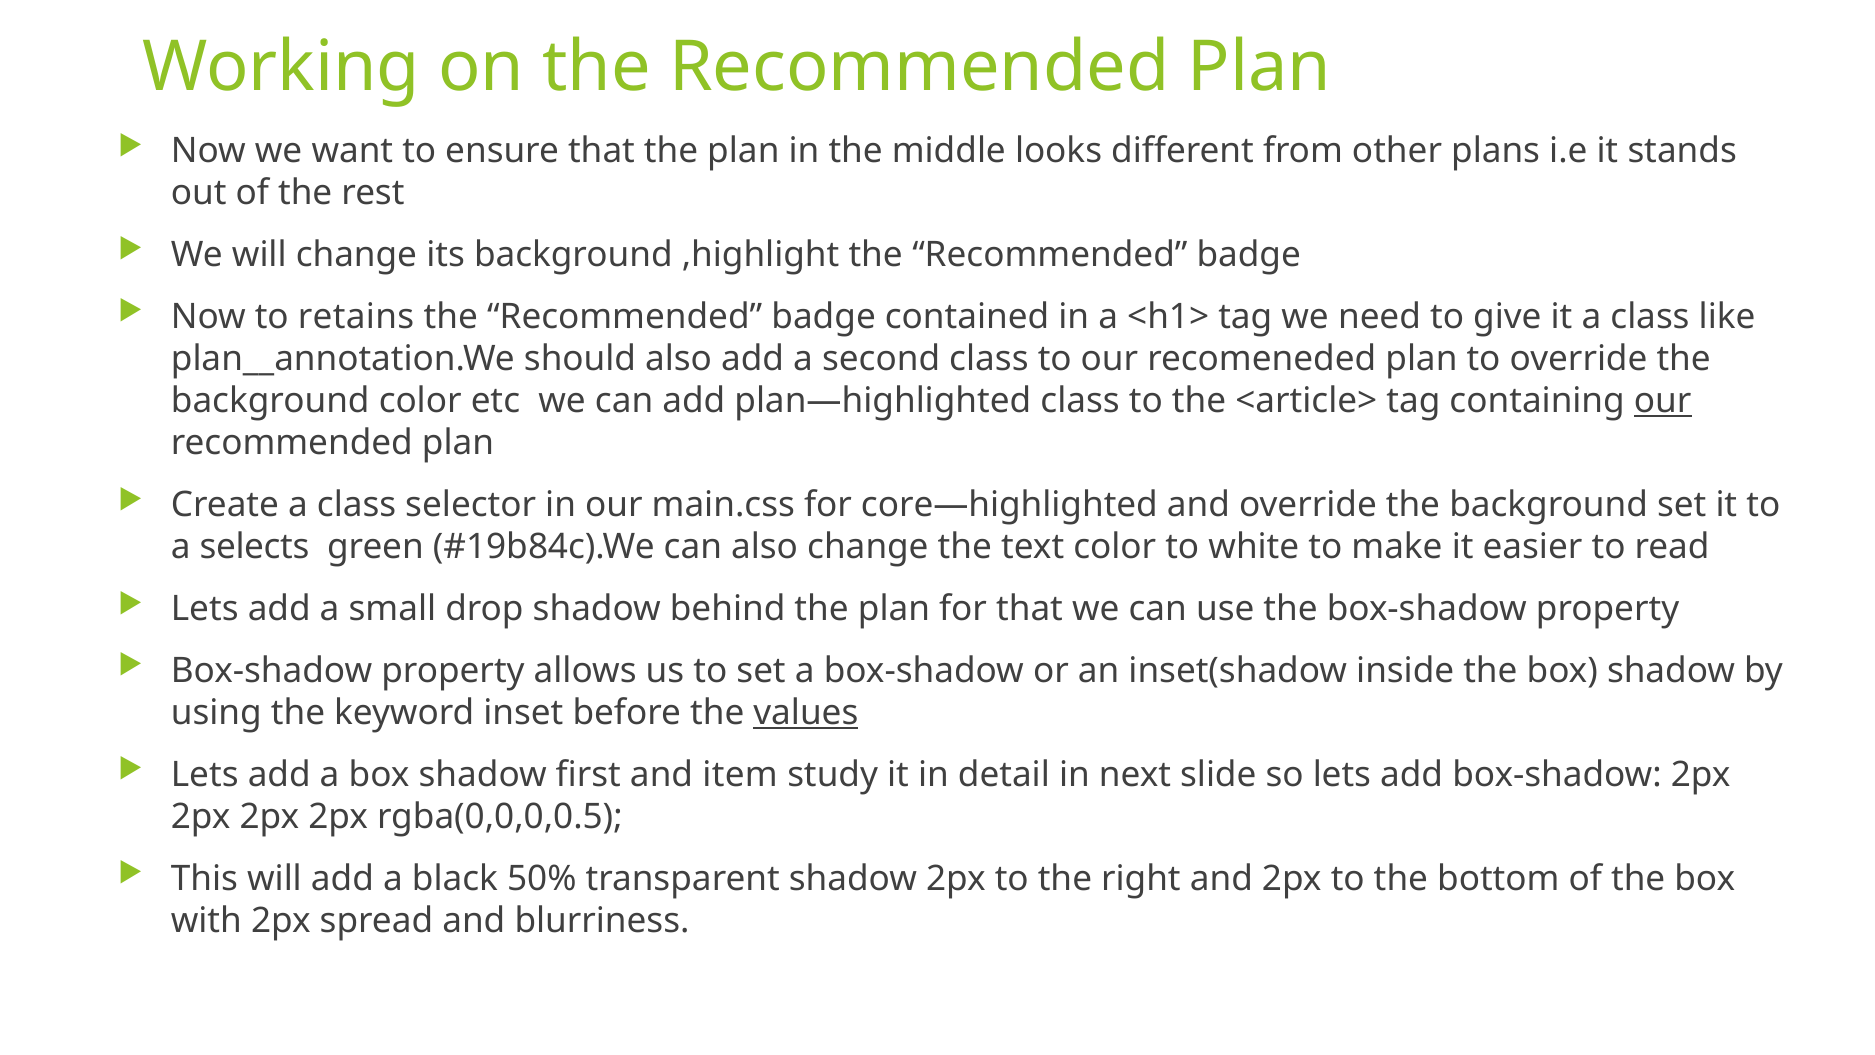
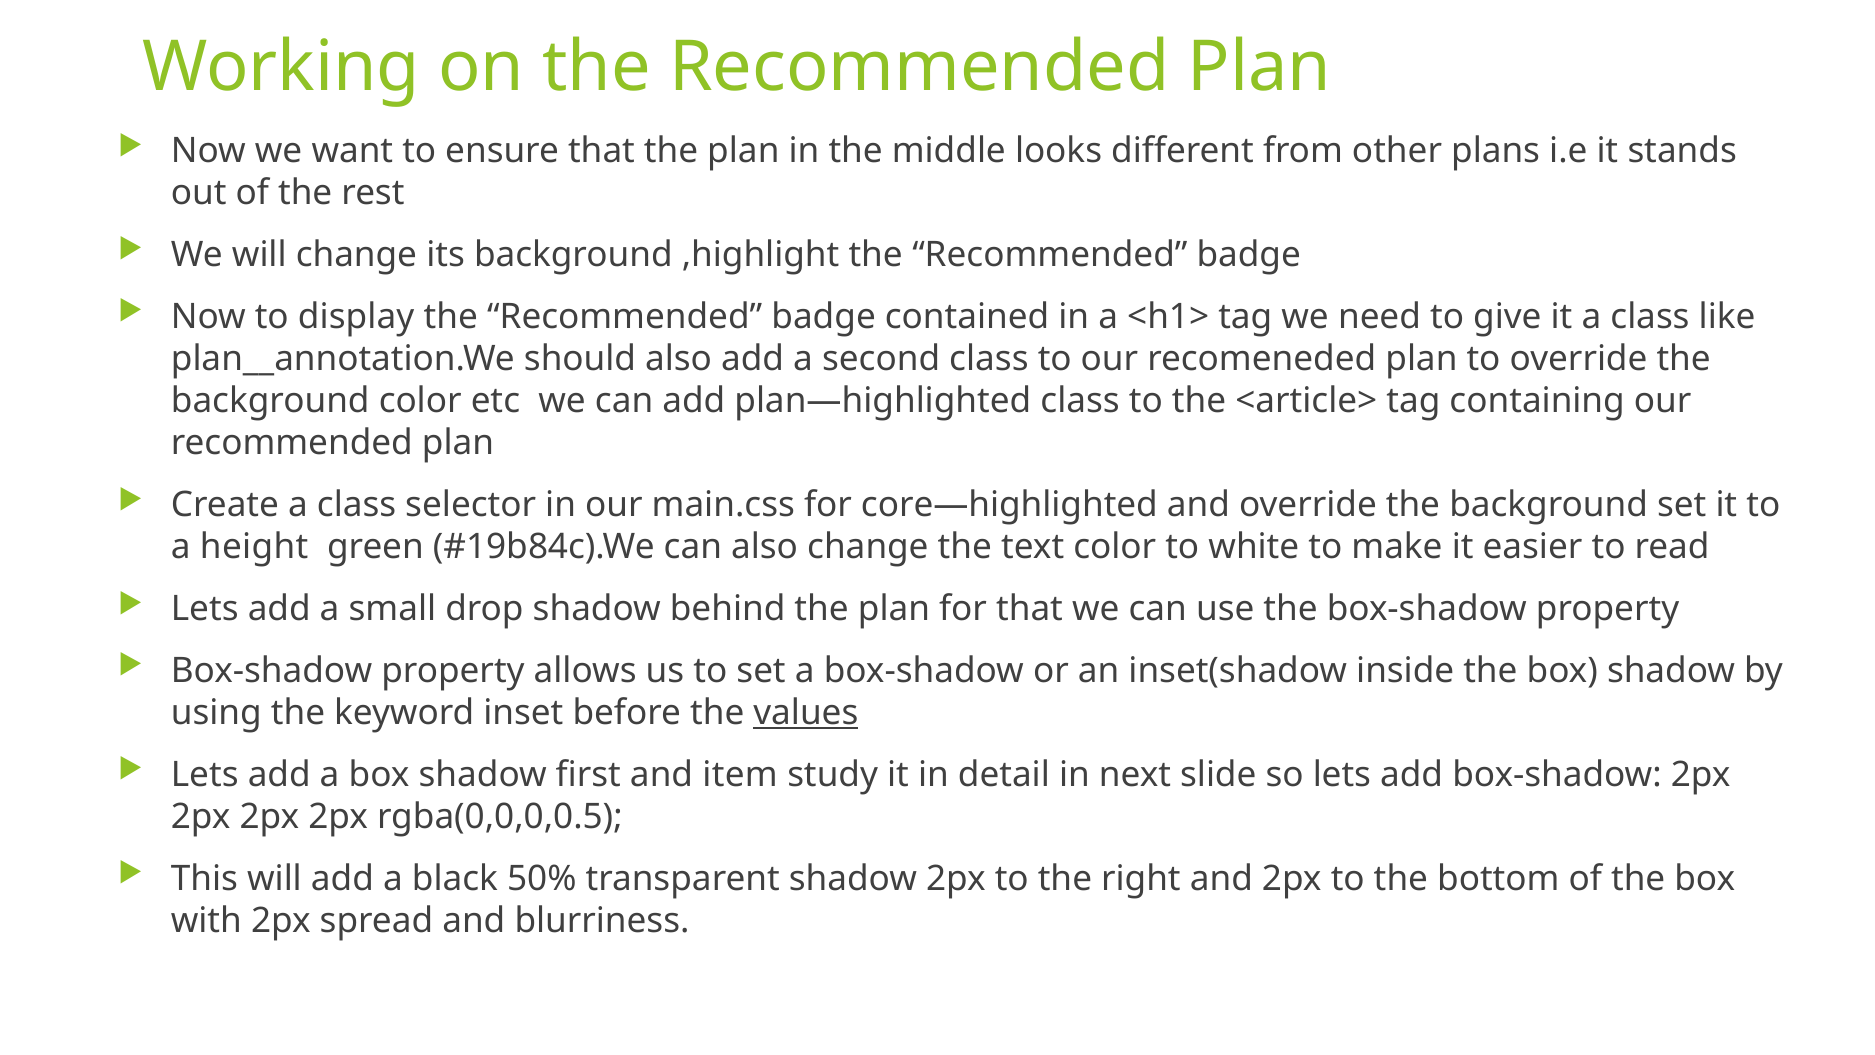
retains: retains -> display (356, 316)
our underline: present -> none (1663, 401)
selects: selects -> height (254, 547)
